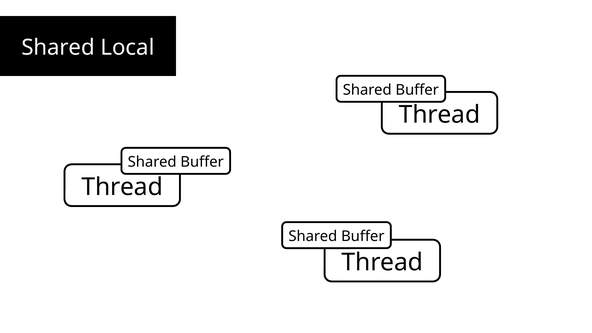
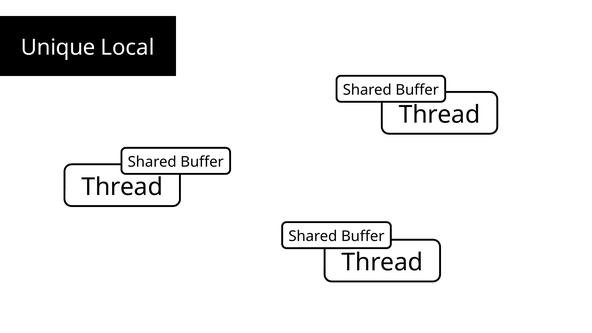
Shared: Shared -> Unique (58, 48)
